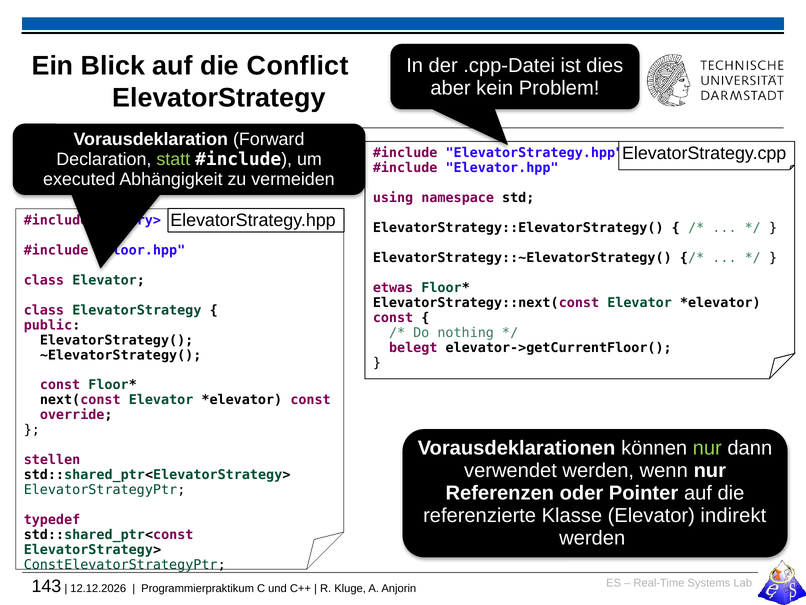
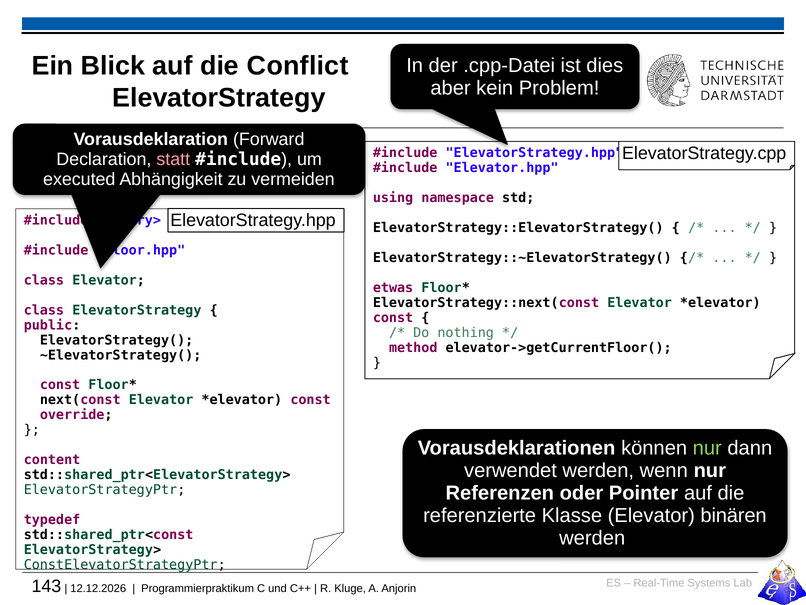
statt colour: light green -> pink (173, 159)
belegt: belegt -> method (413, 348)
stellen: stellen -> content (52, 460)
indirekt: indirekt -> binären (734, 515)
